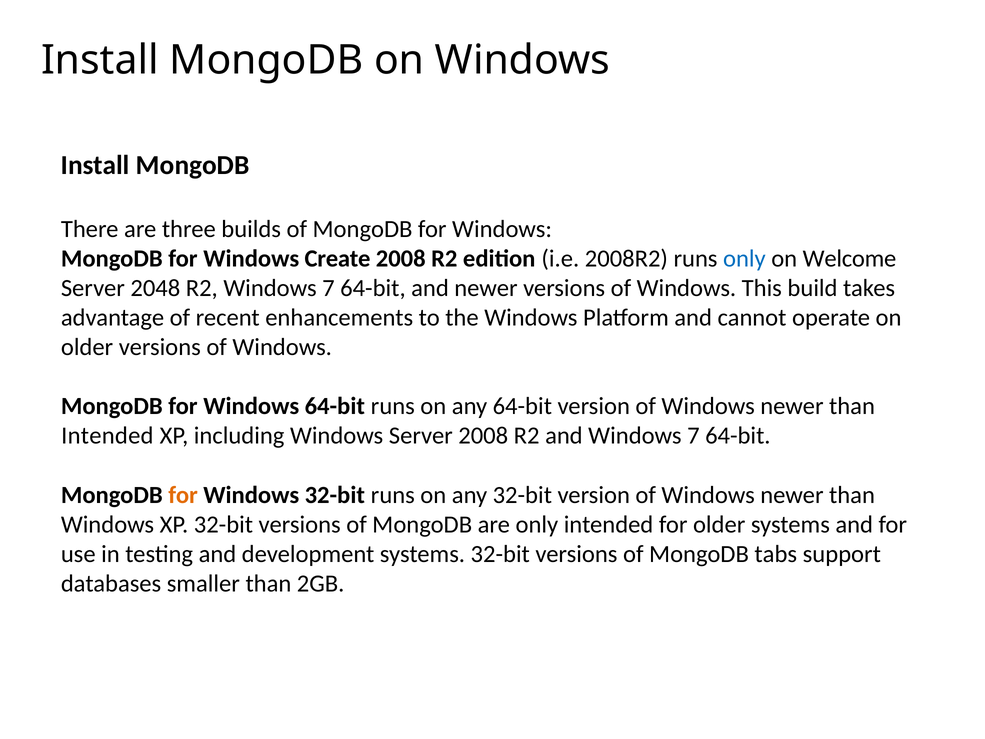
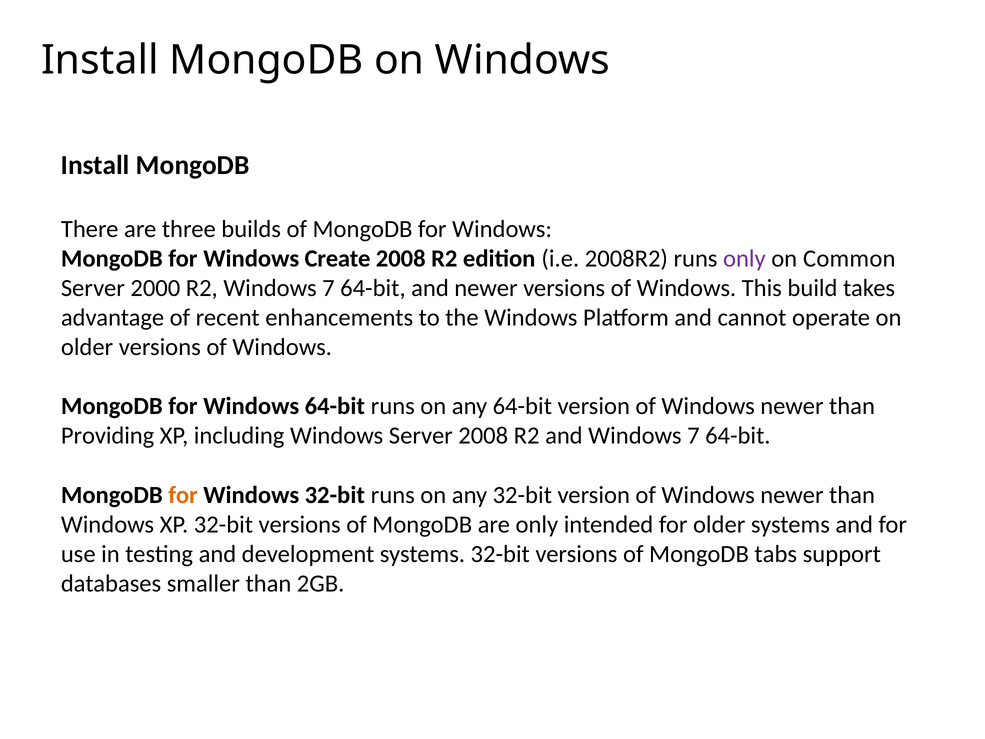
only colour: blue -> purple (744, 258)
Welcome: Welcome -> Common (849, 258)
2048: 2048 -> 2000 (155, 288)
Intended: Intended -> Providing (108, 436)
